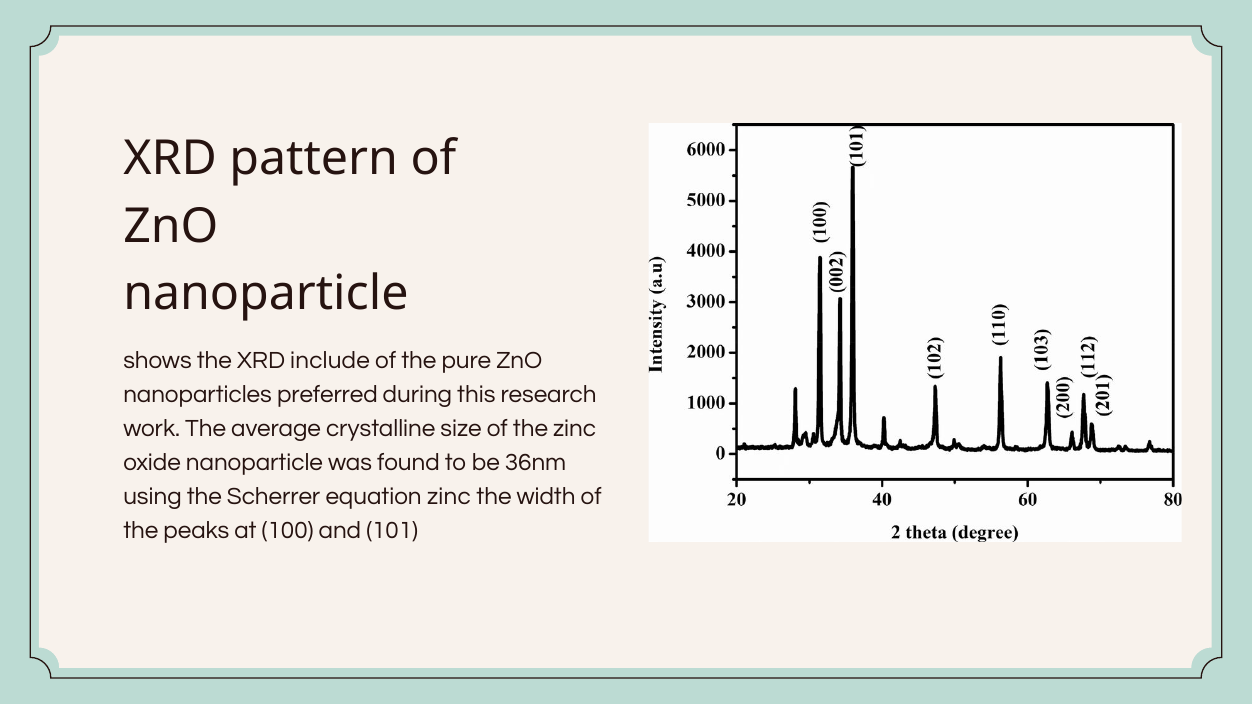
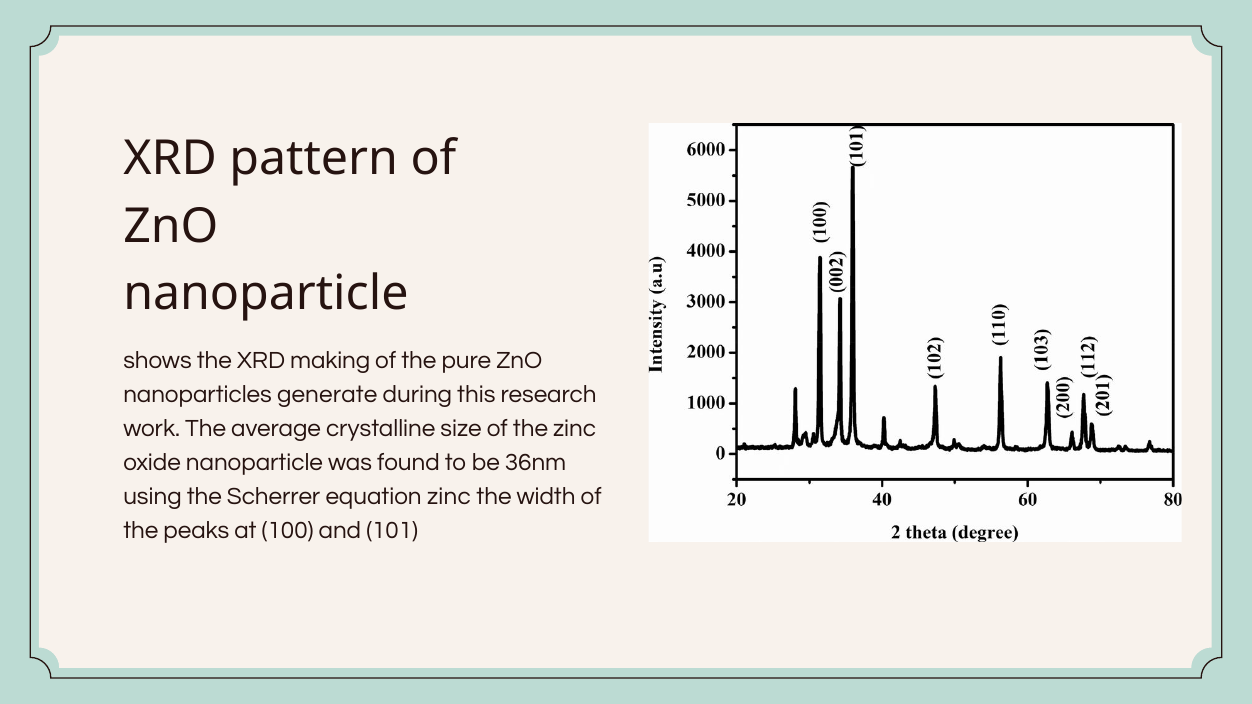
include: include -> making (330, 361)
preferred: preferred -> generate (327, 395)
